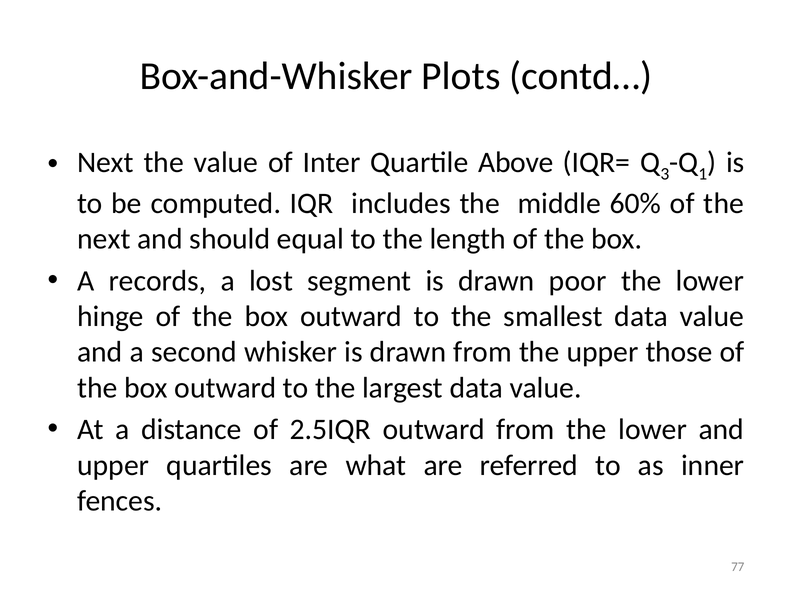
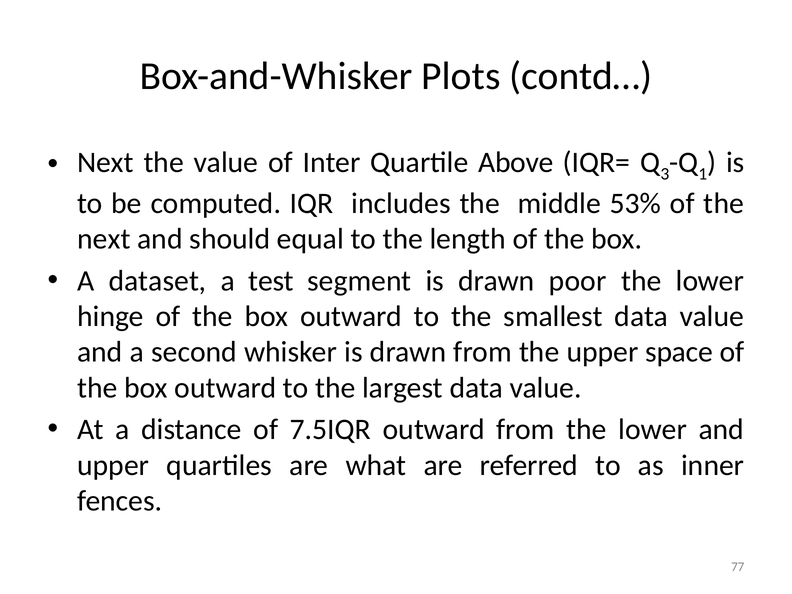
60%: 60% -> 53% (635, 203)
records: records -> dataset (157, 281)
lost: lost -> test (271, 281)
those: those -> space (679, 352)
2.5IQR: 2.5IQR -> 7.5IQR (330, 430)
